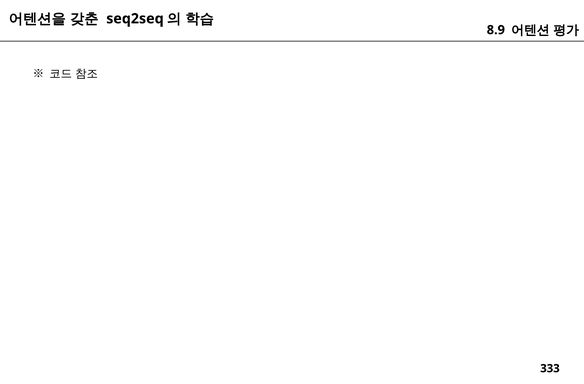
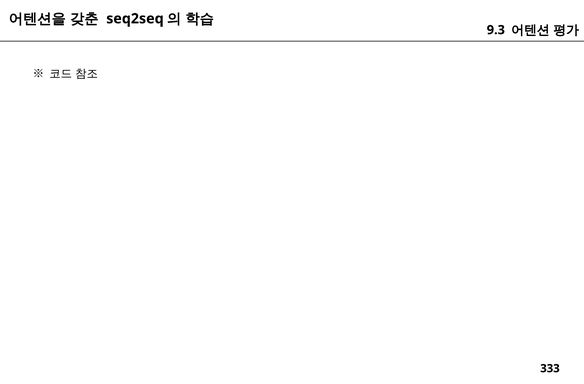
8.9: 8.9 -> 9.3 (496, 30)
